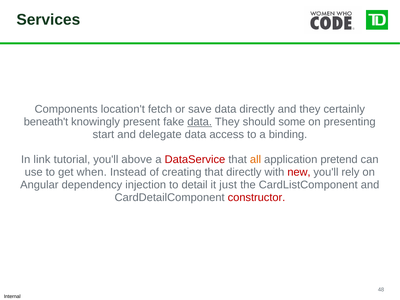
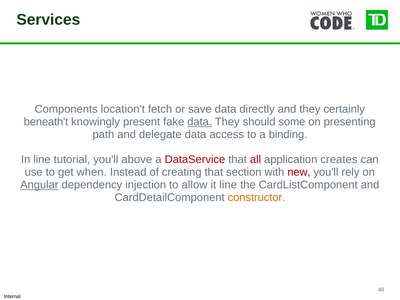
start: start -> path (103, 135)
In link: link -> line (42, 160)
all colour: orange -> red (256, 160)
pretend: pretend -> creates (339, 160)
that directly: directly -> section (244, 172)
Angular underline: none -> present (39, 185)
detail: detail -> allow (194, 185)
it just: just -> line (228, 185)
constructor colour: red -> orange (256, 198)
